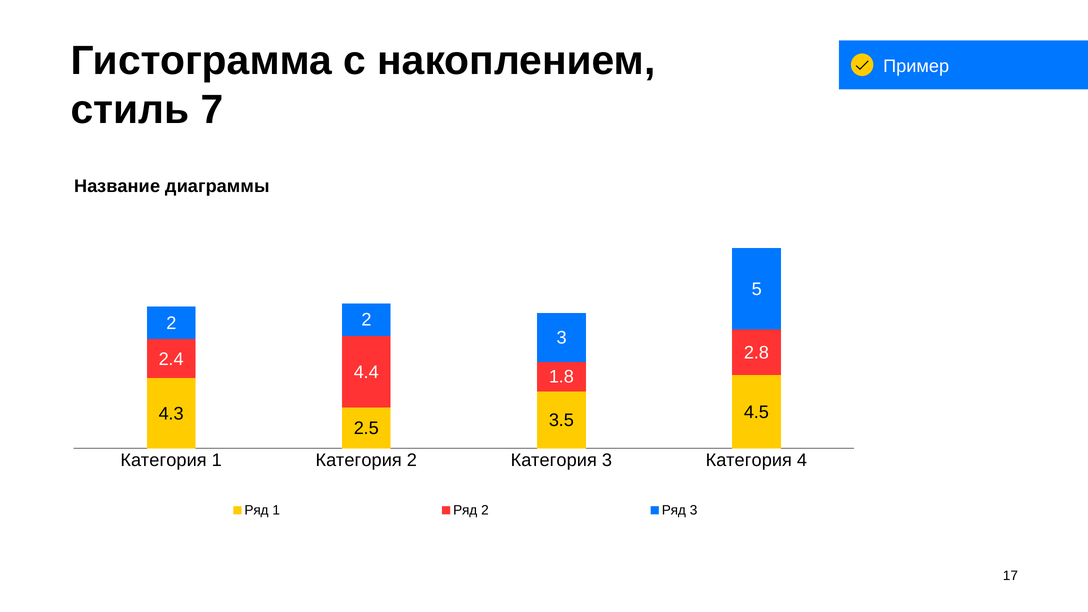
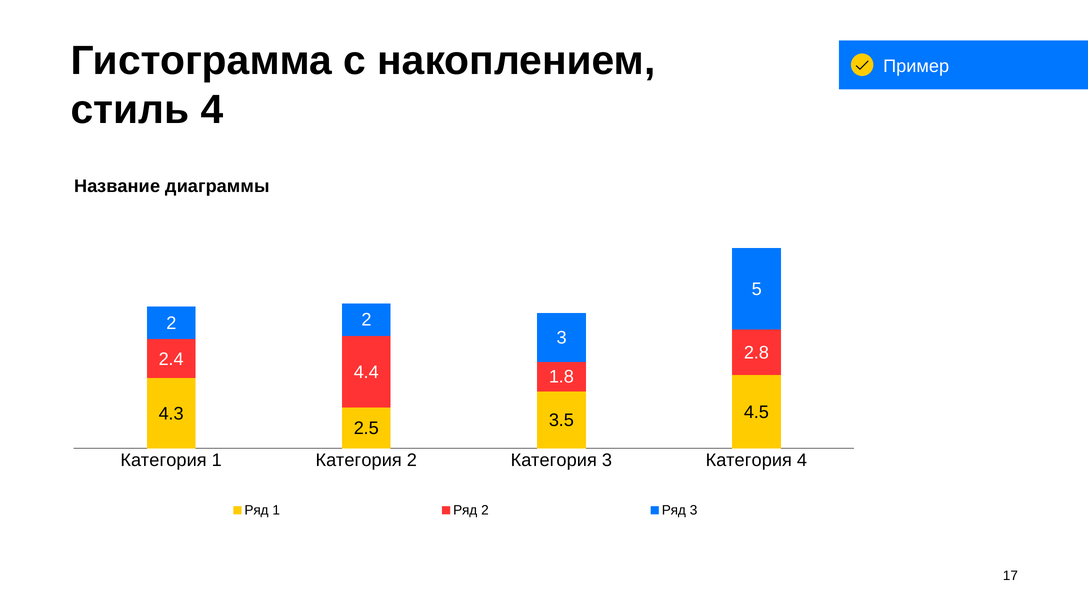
стиль 7: 7 -> 4 (212, 110)
